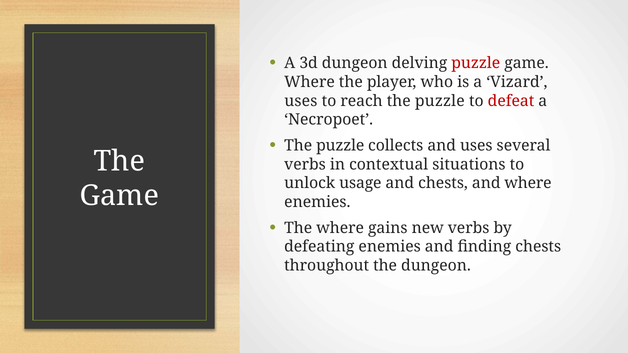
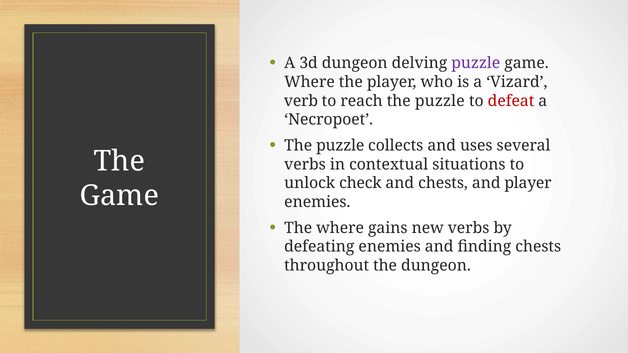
puzzle colour: red -> purple (476, 63)
uses: uses -> verb (301, 101)
usage: usage -> check (360, 183)
and where: where -> player (528, 183)
